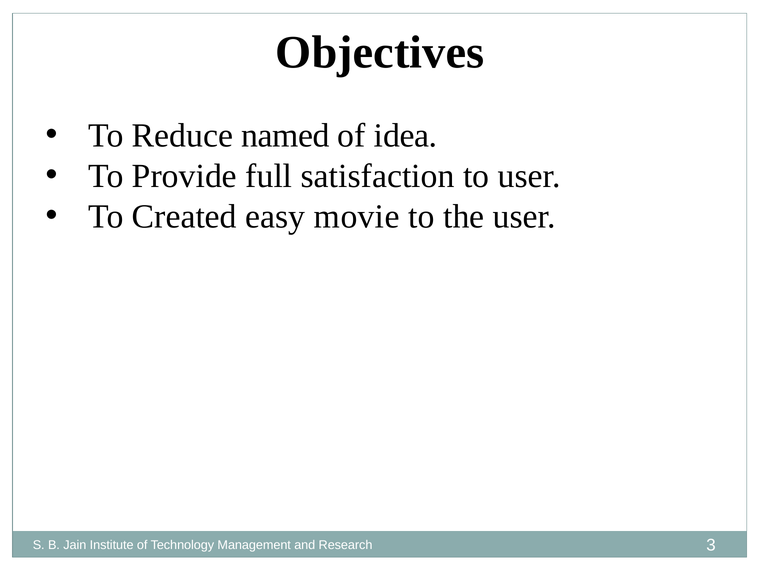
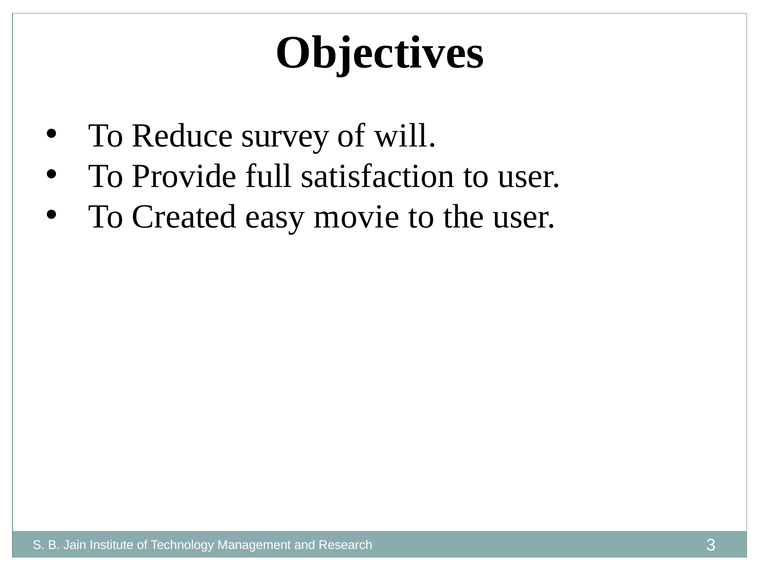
named: named -> survey (286, 135)
idea: idea -> will (405, 135)
